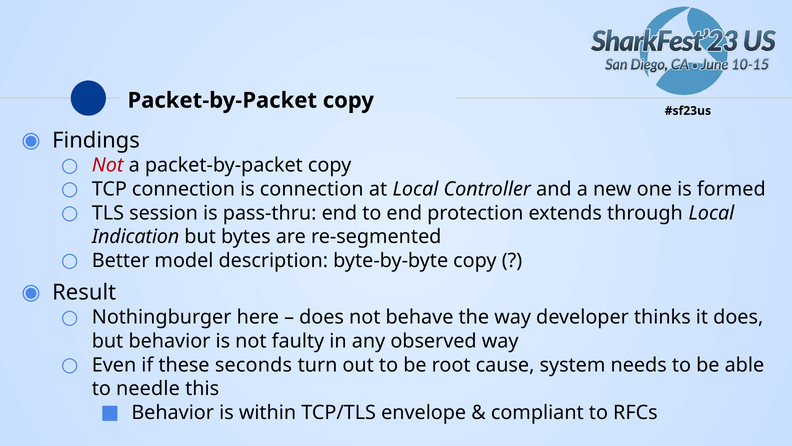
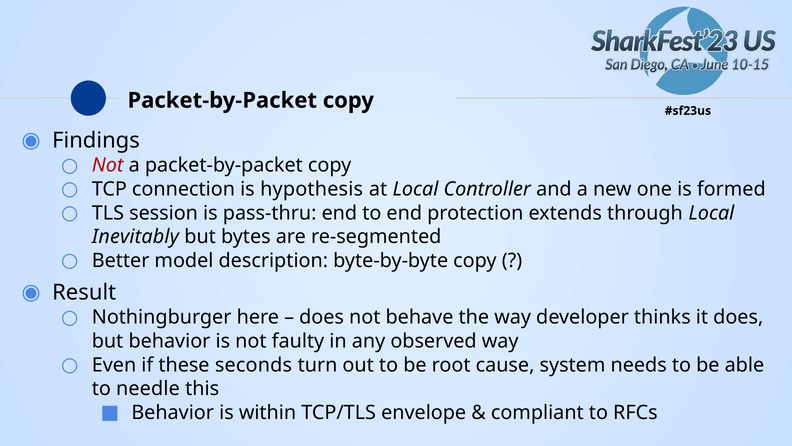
is connection: connection -> hypothesis (312, 189)
Indication: Indication -> Inevitably (135, 237)
